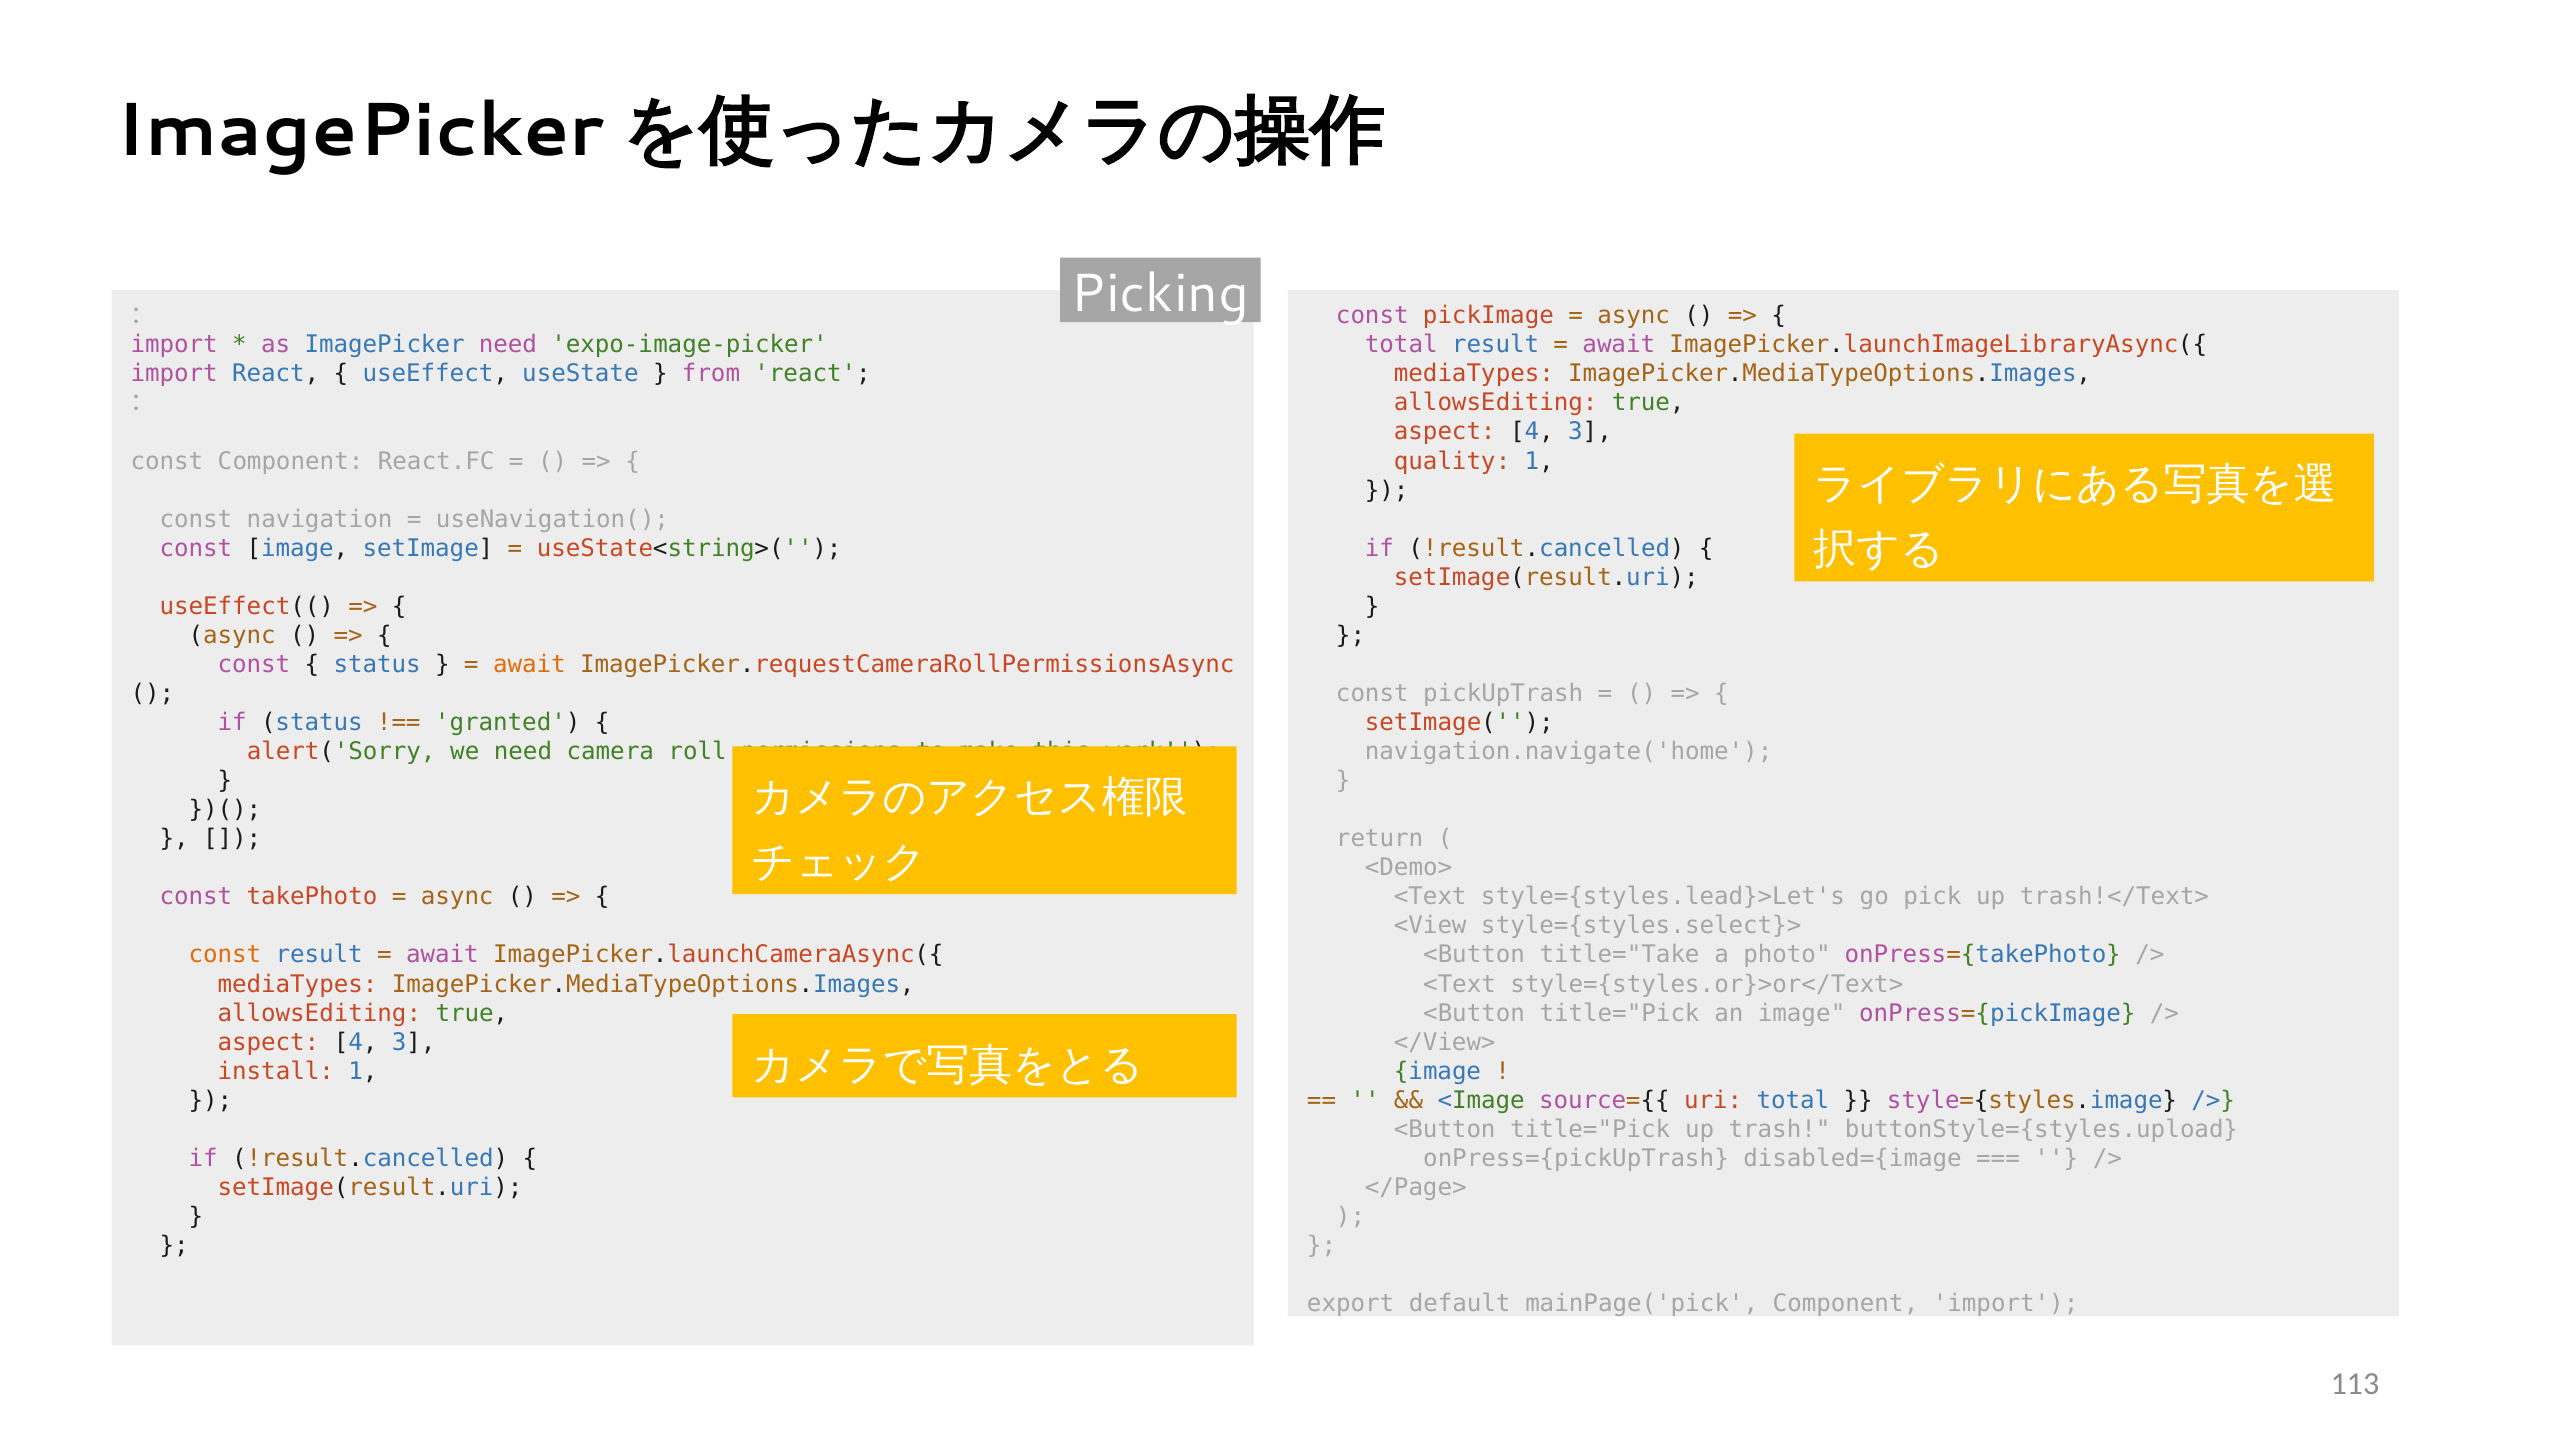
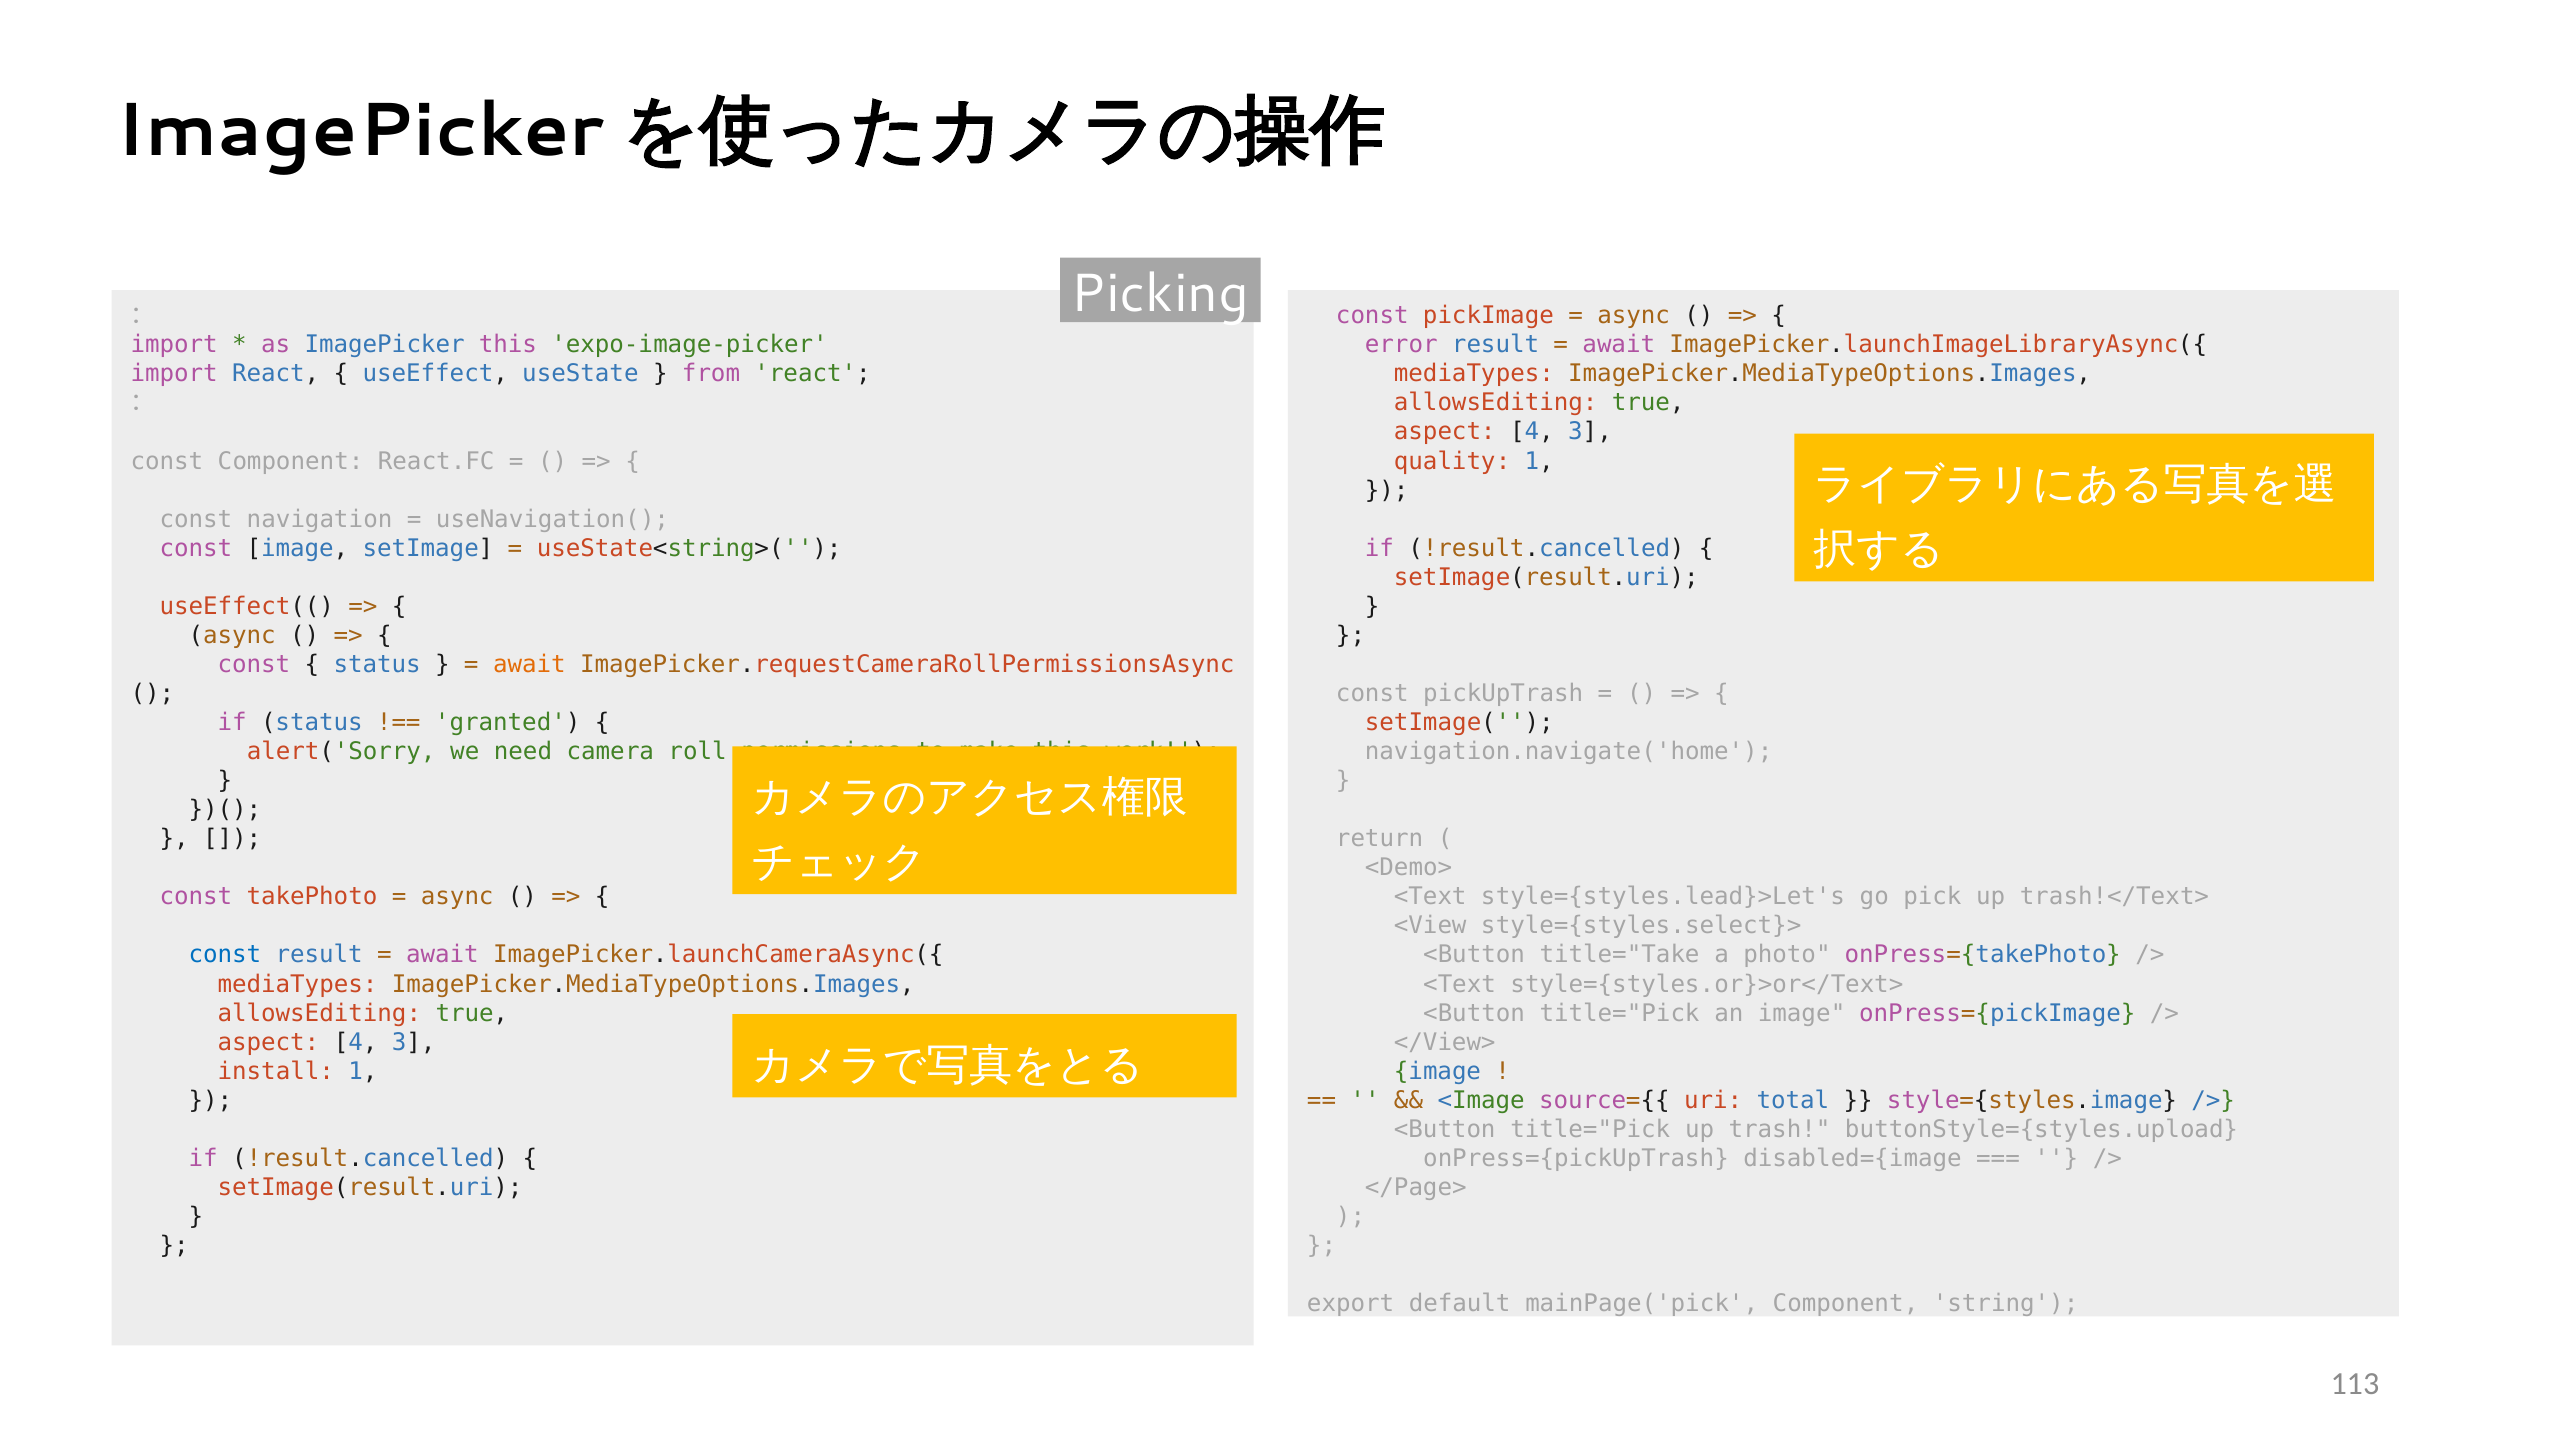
ImagePicker need: need -> this (508, 345)
total: total -> error (1401, 345)
const colour: orange -> blue (225, 955)
Component import: import -> string (2006, 1304)
